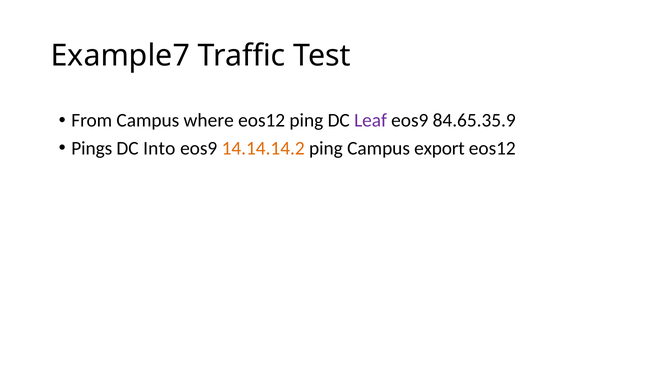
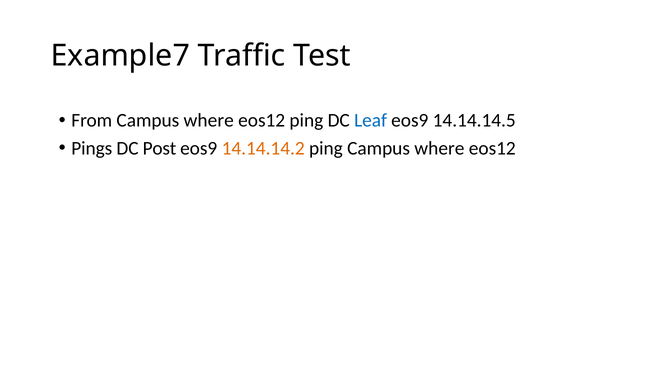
Leaf colour: purple -> blue (371, 120)
84.65.35.9: 84.65.35.9 -> 14.14.14.5 (474, 120)
Into: Into -> Post (159, 148)
ping Campus export: export -> where (439, 148)
